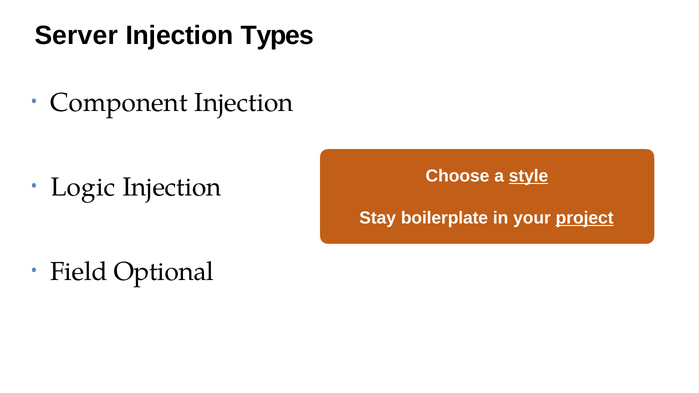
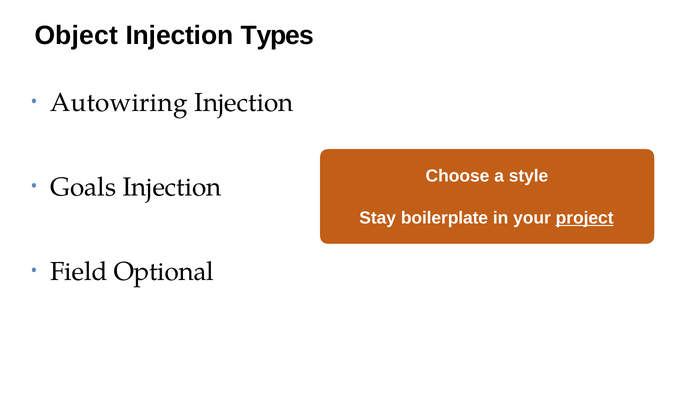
Server: Server -> Object (76, 35)
Component: Component -> Autowiring (119, 103)
style underline: present -> none (529, 176)
Logic: Logic -> Goals (83, 187)
